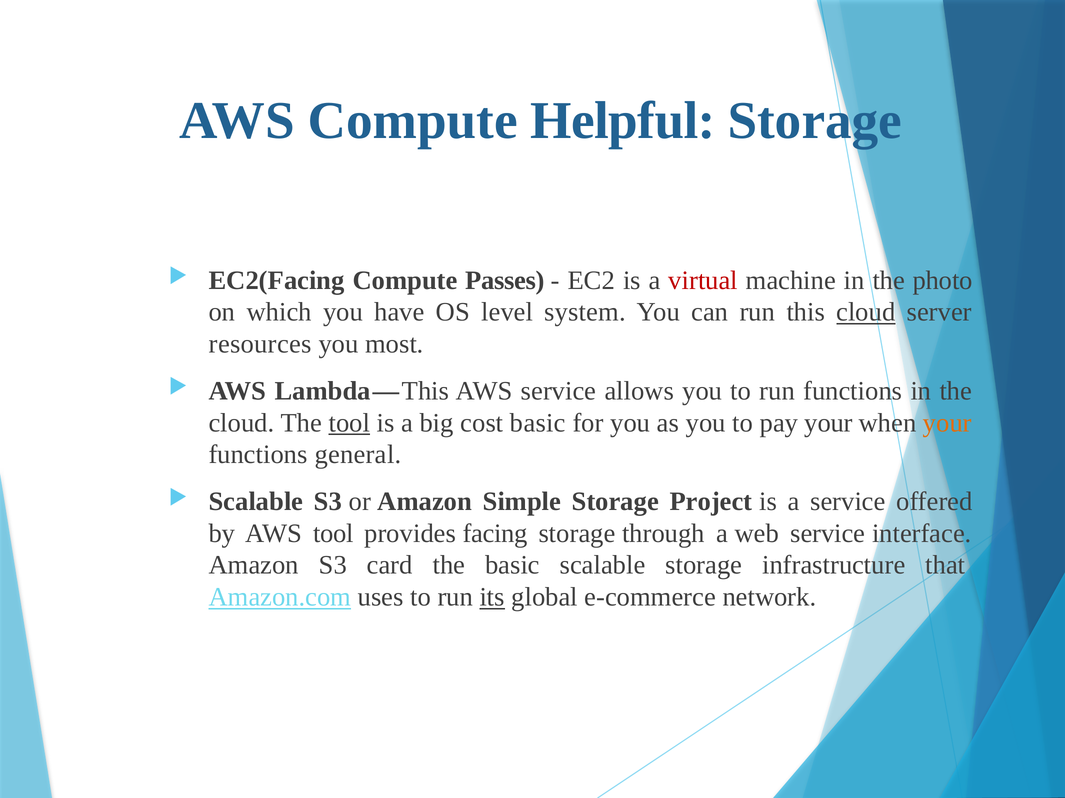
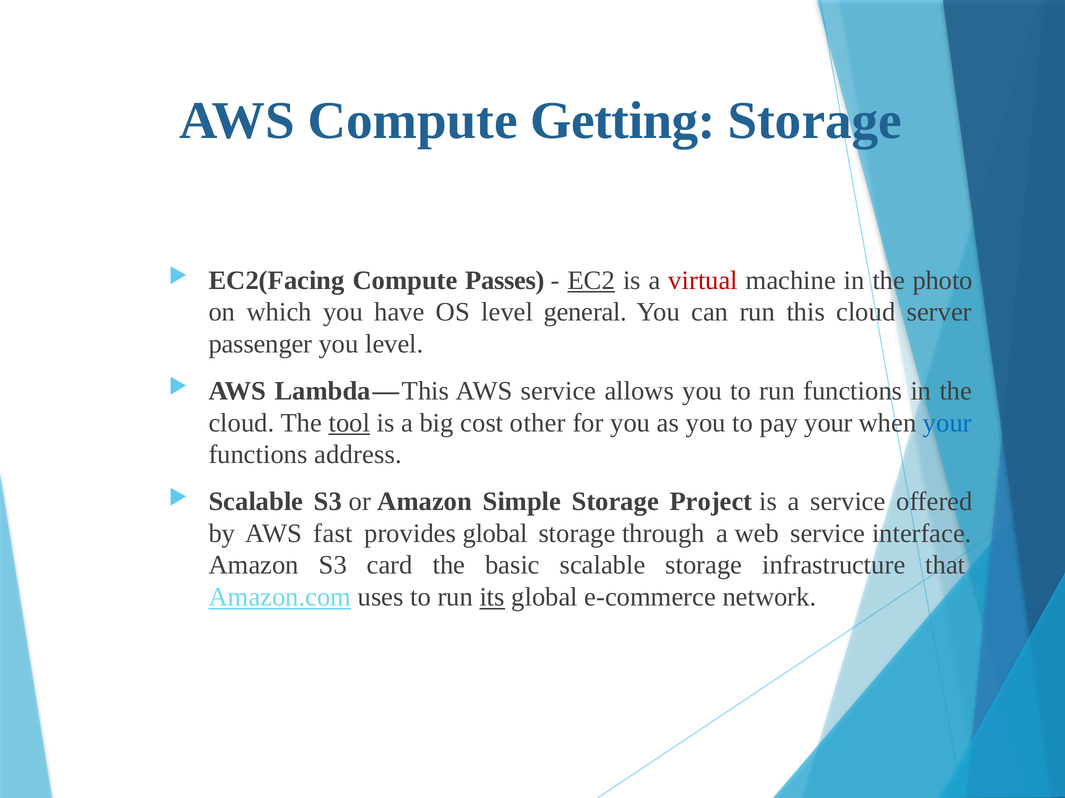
Helpful: Helpful -> Getting (623, 121)
EC2 underline: none -> present (591, 281)
system: system -> general (585, 312)
cloud underline: present -> none (866, 312)
resources: resources -> passenger (260, 344)
you most: most -> level (394, 344)
cost basic: basic -> other (538, 423)
your colour: orange -> blue (947, 423)
general: general -> address (358, 455)
AWS tool: tool -> fast (333, 534)
provides facing: facing -> global (495, 534)
